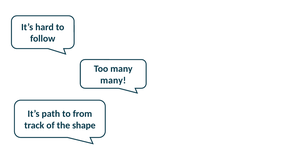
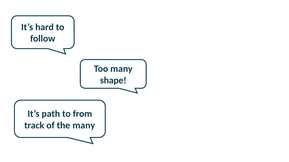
many: many -> shape (113, 81)
the shape: shape -> many (84, 126)
